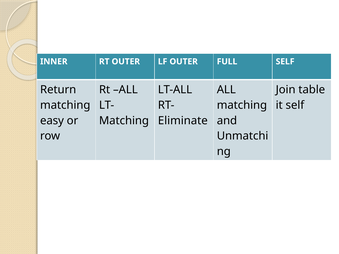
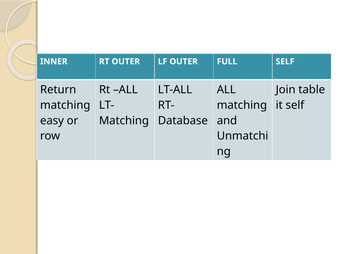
Eliminate: Eliminate -> Database (183, 121)
